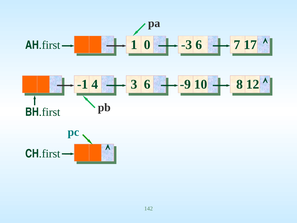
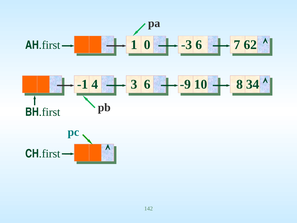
17: 17 -> 62 (250, 45)
12: 12 -> 34 (253, 84)
